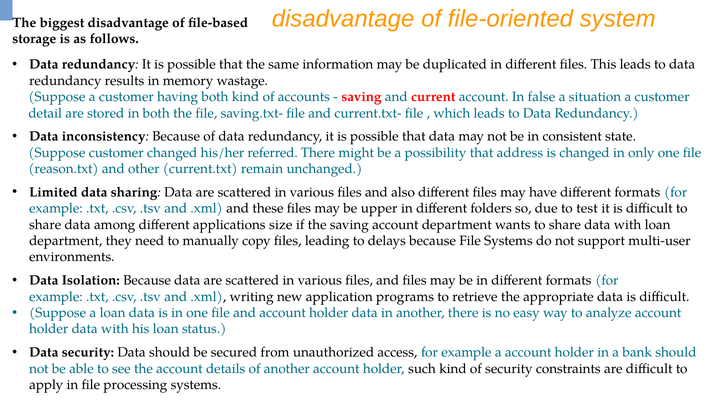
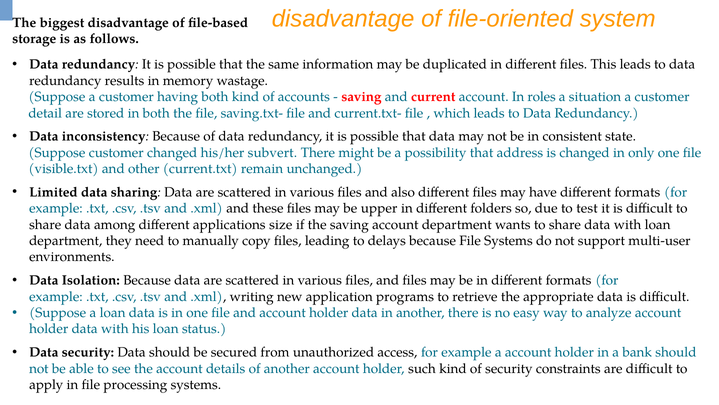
false: false -> roles (542, 97)
referred: referred -> subvert (272, 152)
reason.txt: reason.txt -> visible.txt (63, 169)
